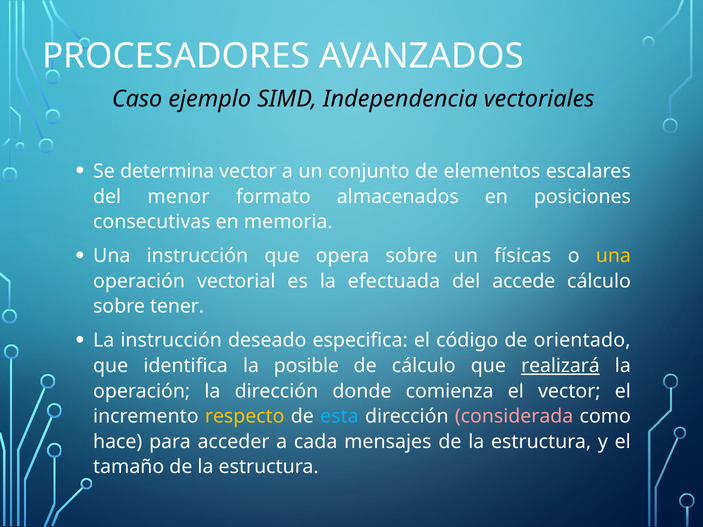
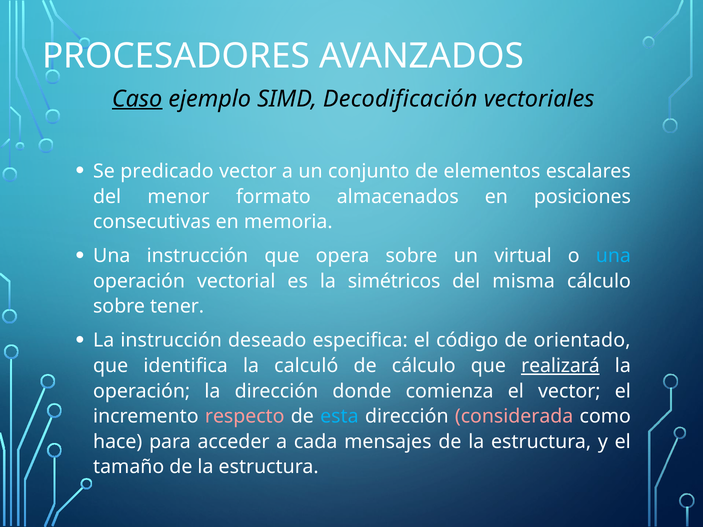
Caso underline: none -> present (137, 99)
Independencia: Independencia -> Decodificación (400, 99)
determina: determina -> predicado (167, 171)
físicas: físicas -> virtual (523, 256)
una colour: yellow -> light blue (613, 256)
efectuada: efectuada -> simétricos (394, 281)
accede: accede -> misma (524, 281)
posible: posible -> calculó (306, 366)
respecto colour: yellow -> pink (245, 417)
